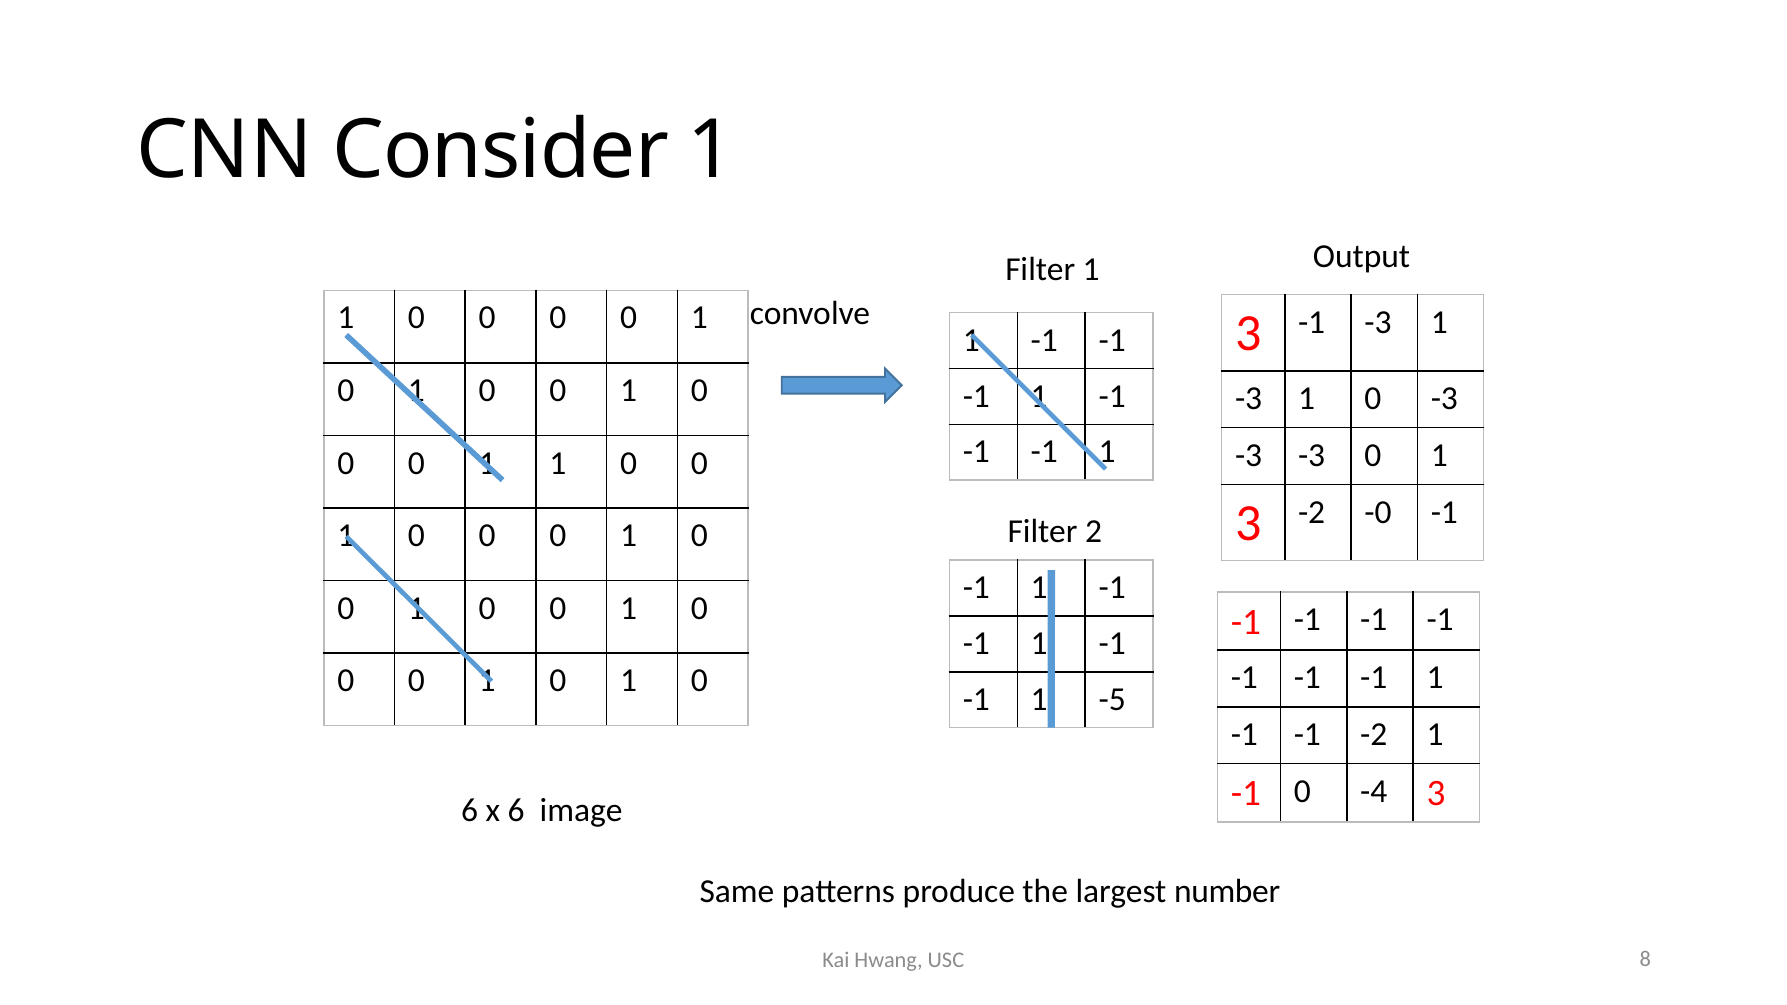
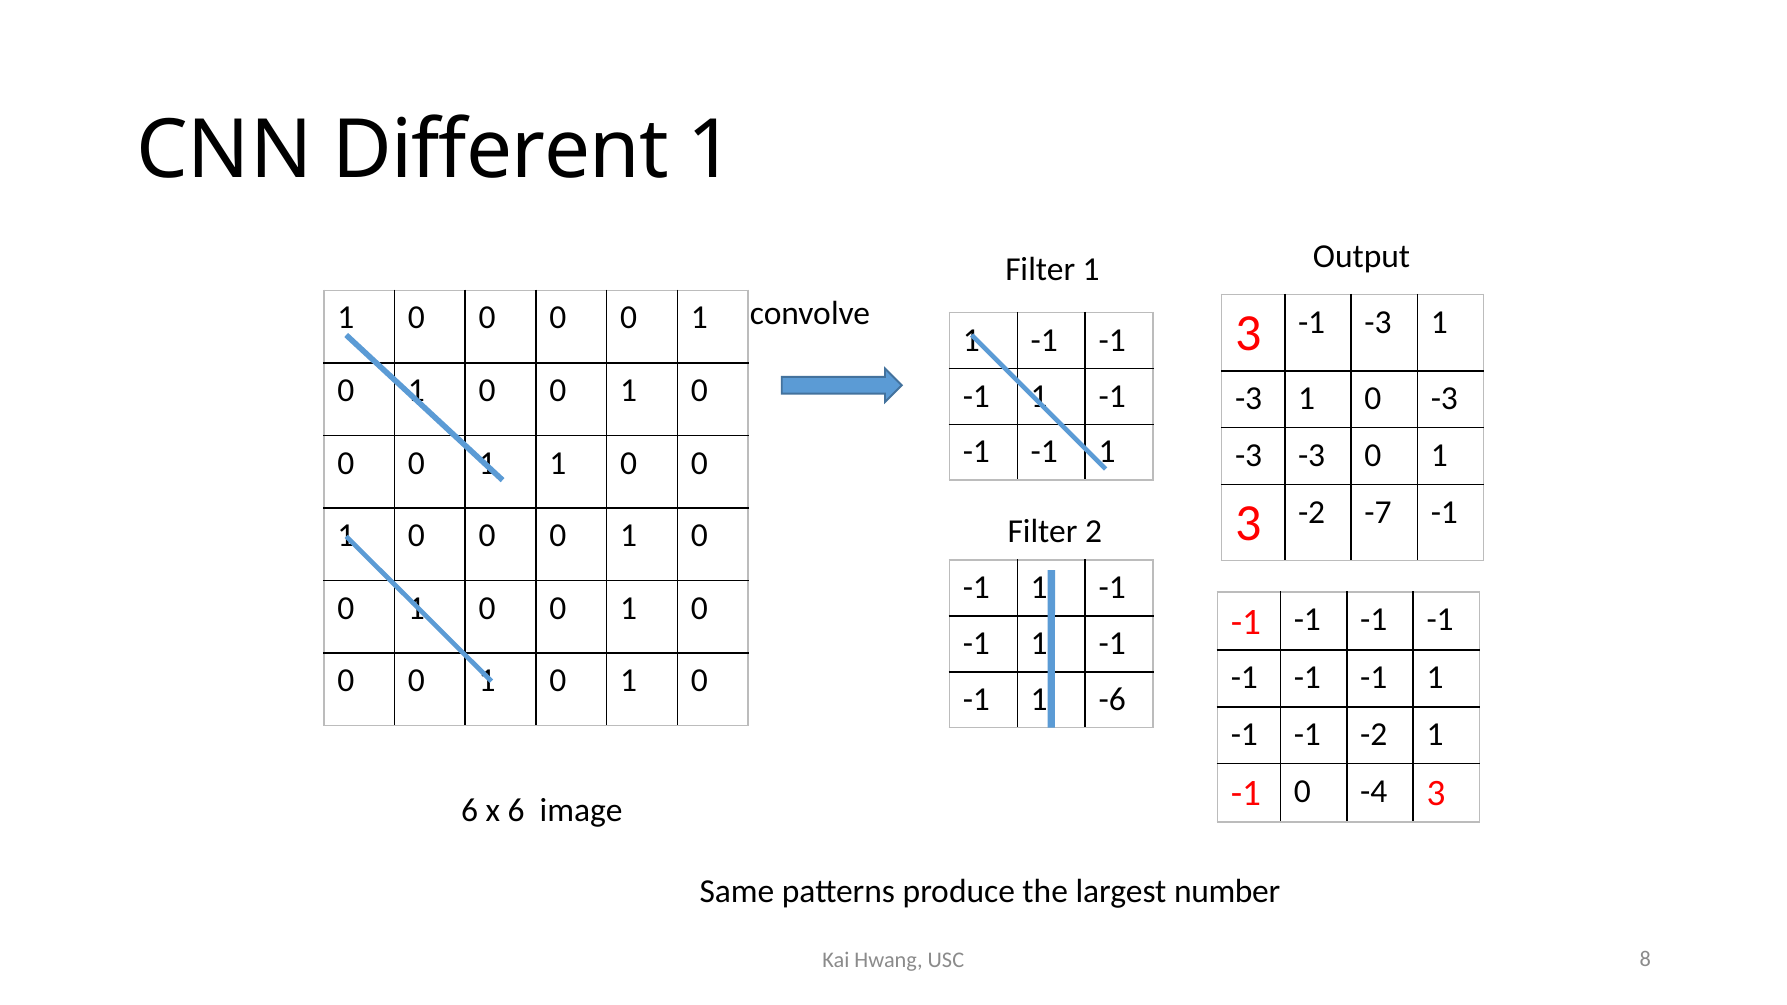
Consider: Consider -> Different (501, 150)
-0: -0 -> -7 (1378, 512)
-5: -5 -> -6 (1112, 699)
